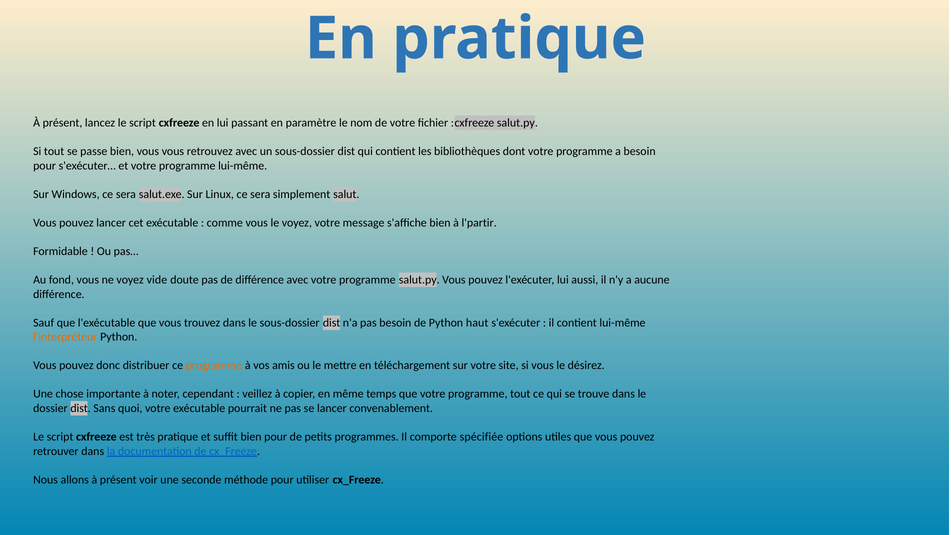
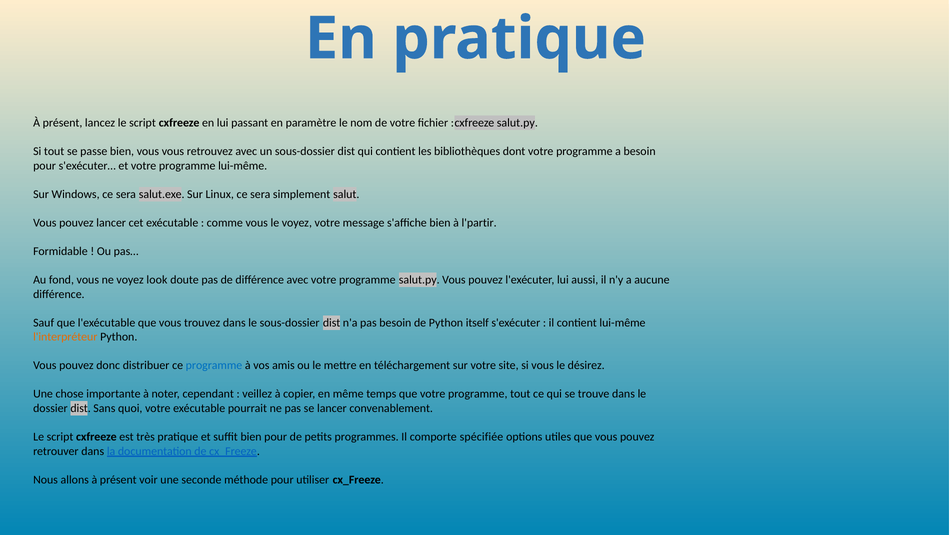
vide: vide -> look (157, 280)
haut: haut -> itself (477, 323)
programme colour: orange -> blue (214, 365)
